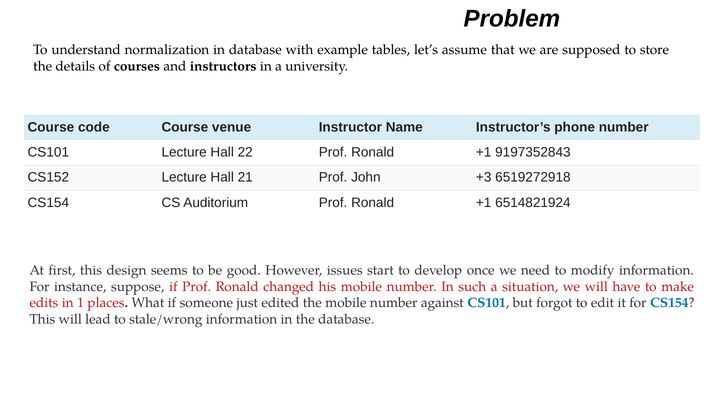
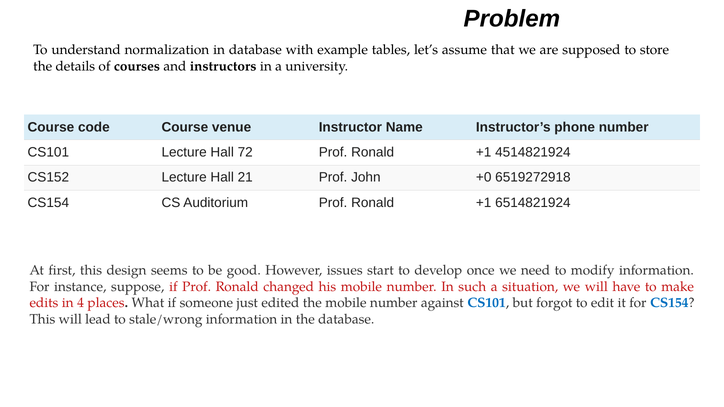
22: 22 -> 72 (245, 152)
9197352843: 9197352843 -> 4514821924 (533, 152)
+3: +3 -> +0 (484, 178)
1: 1 -> 4 (81, 303)
